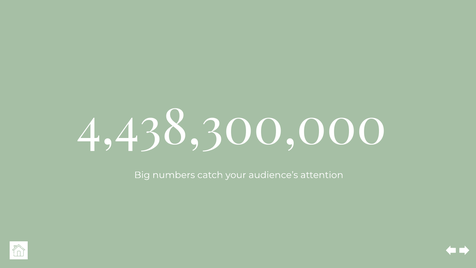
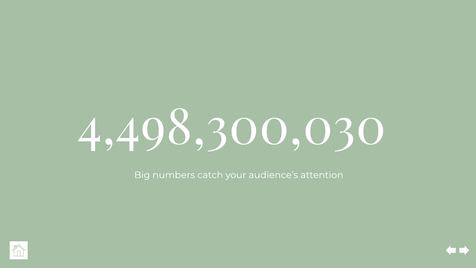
4,438,300,000: 4,438,300,000 -> 4,498,300,030 (232, 128)
